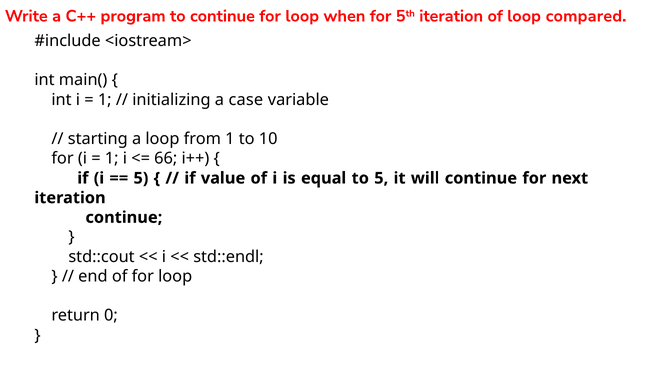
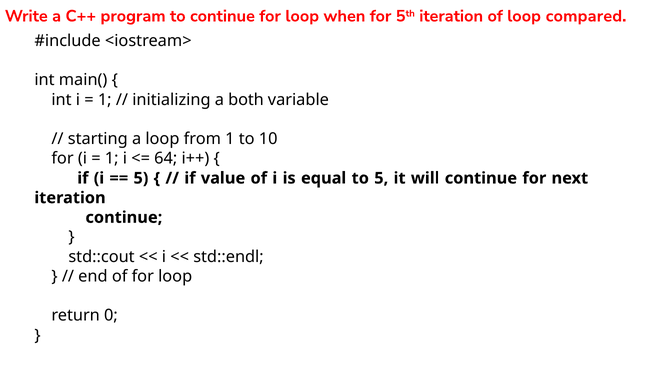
case: case -> both (246, 100)
66: 66 -> 64 (166, 159)
